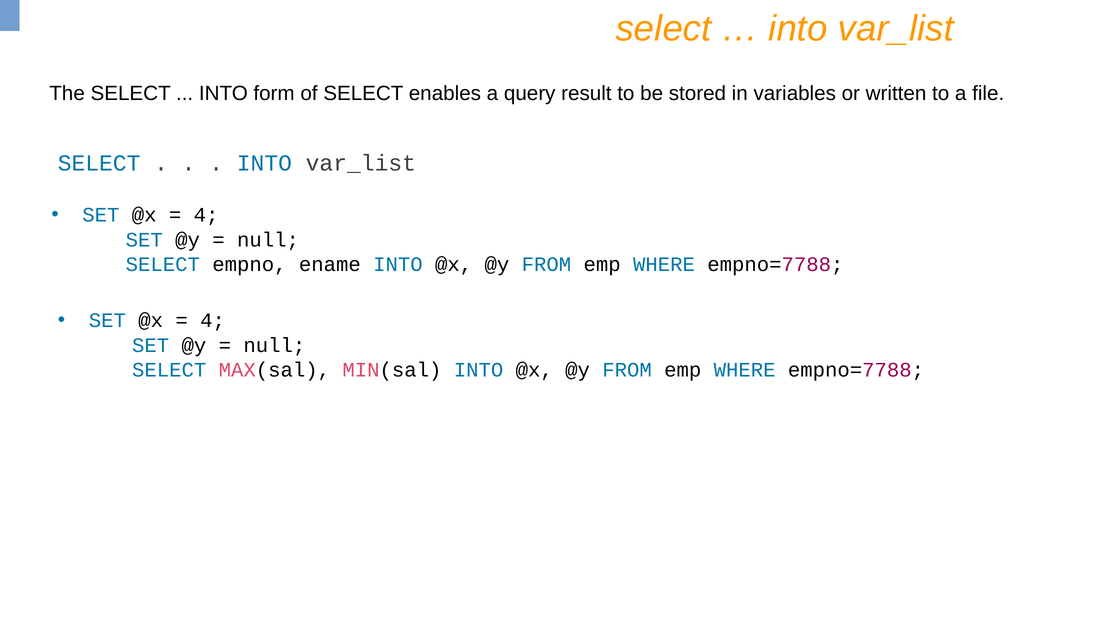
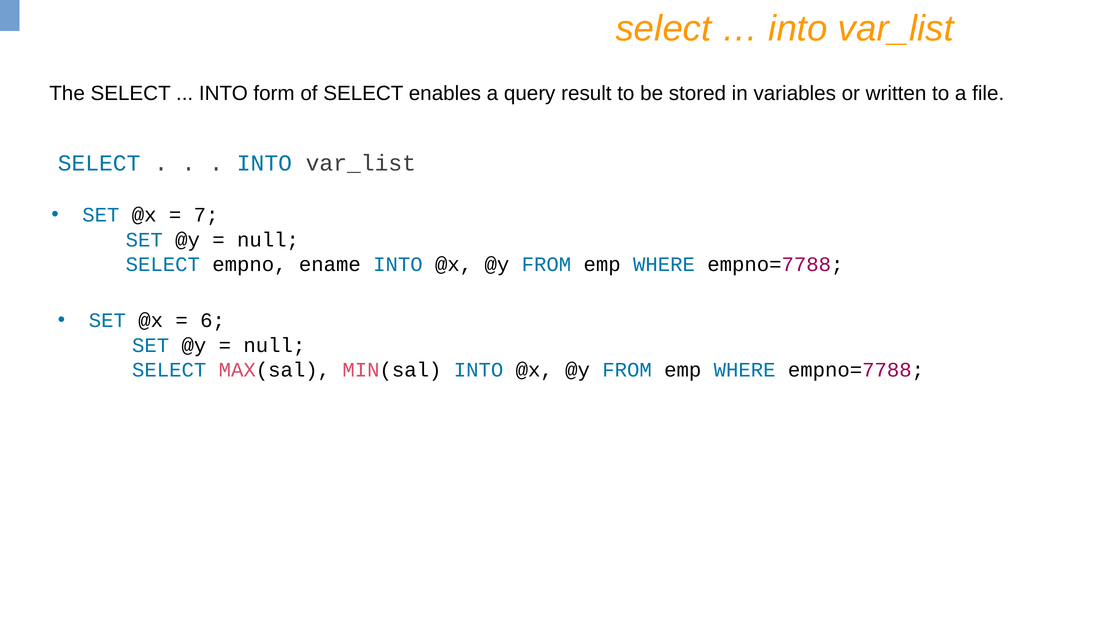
4: 4 -> 7 (206, 215)
4: 4 -> 6 (213, 321)
